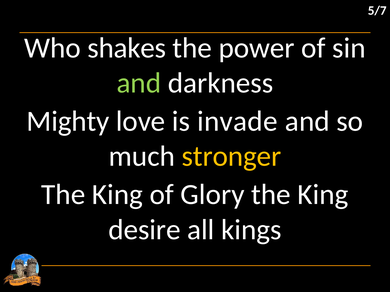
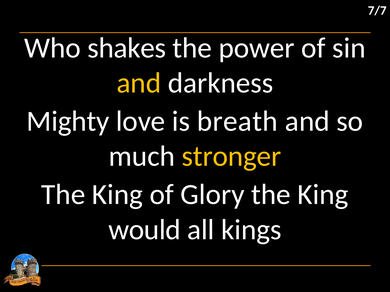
5/7: 5/7 -> 7/7 (377, 11)
and colour: light green -> yellow (139, 83)
invade: invade -> breath (237, 121)
desire: desire -> would (145, 230)
